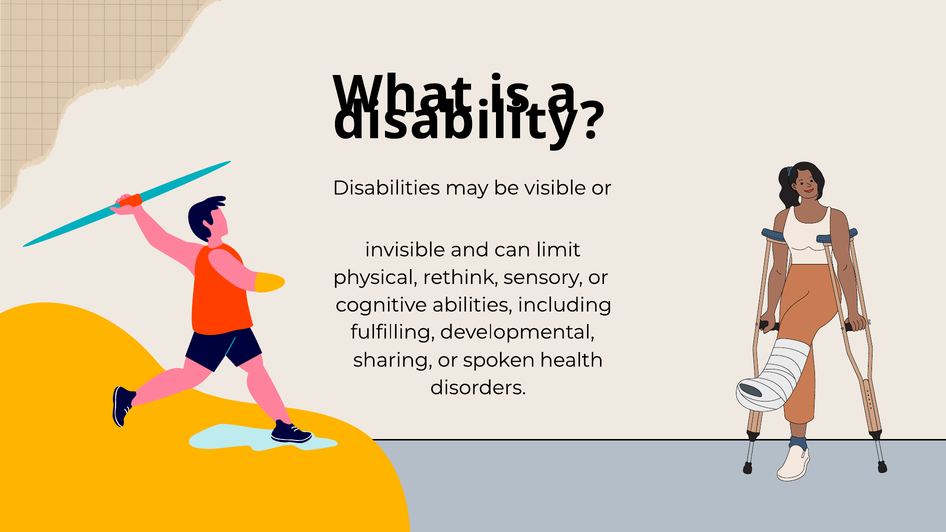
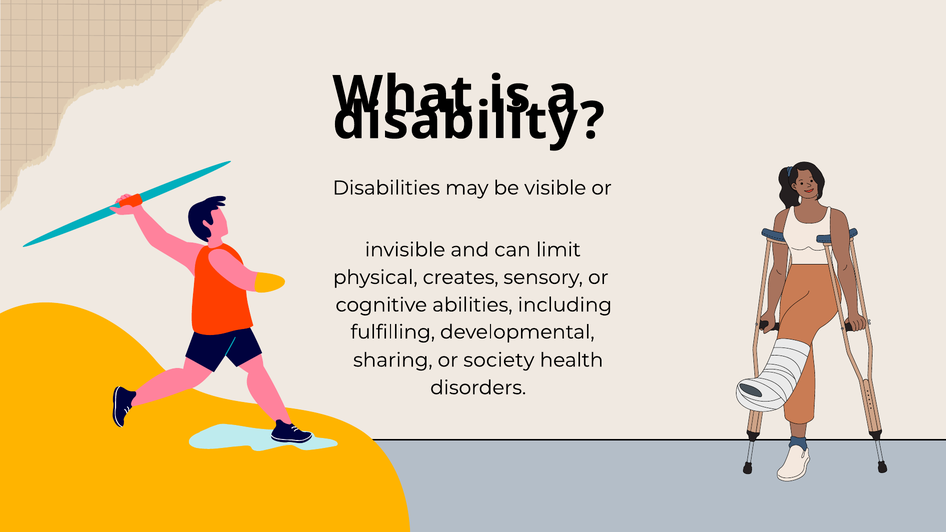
rethink: rethink -> creates (461, 277)
spoken: spoken -> society (499, 360)
